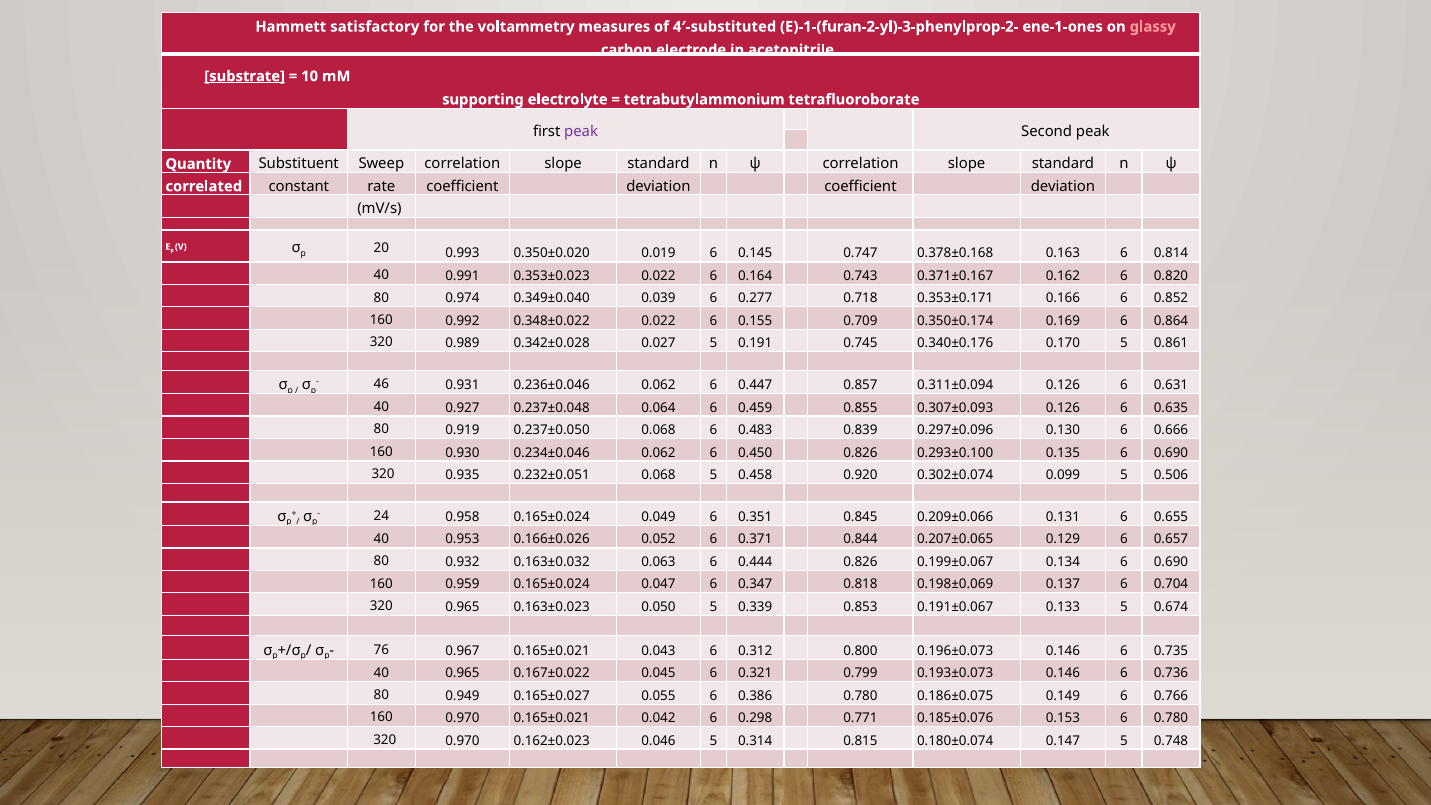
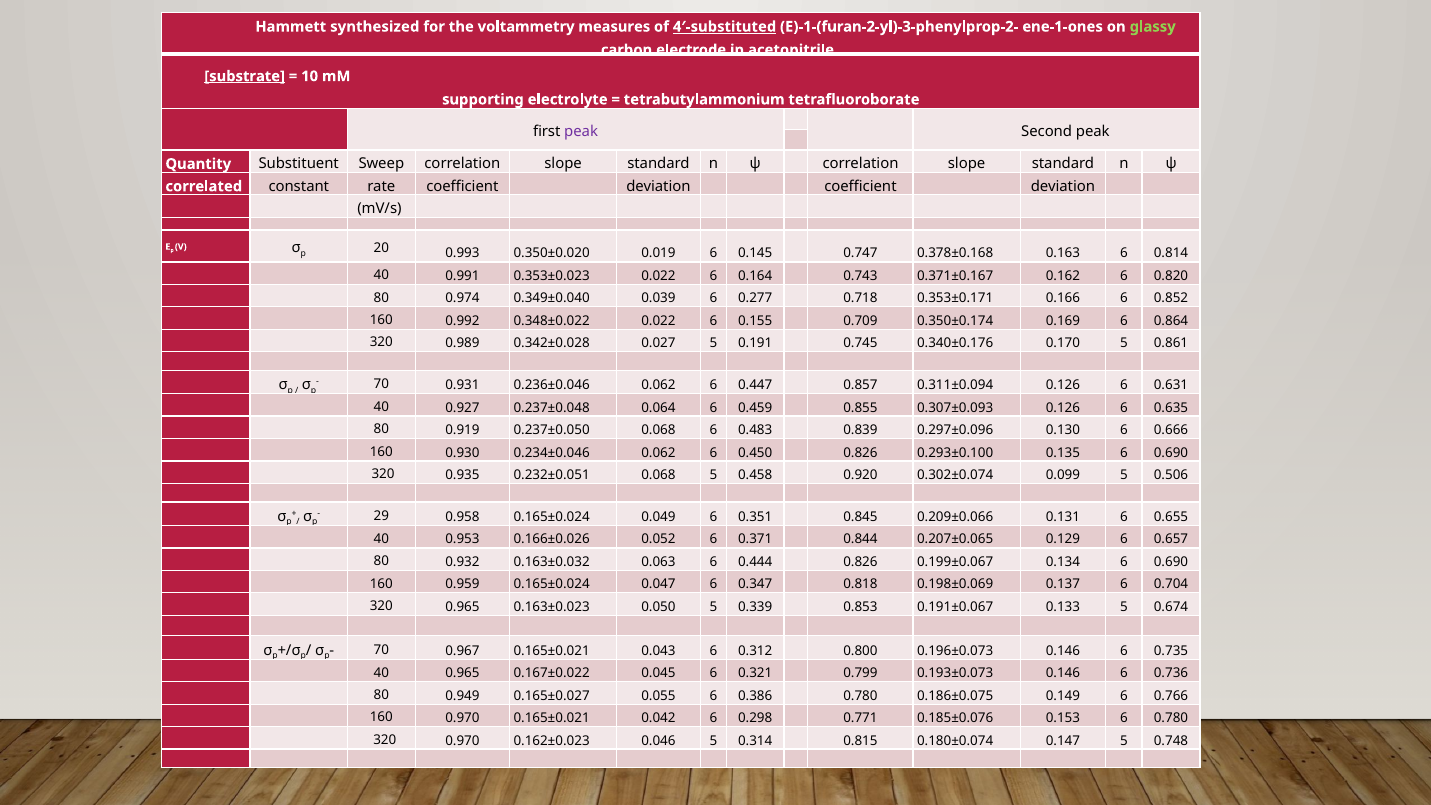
satisfactory: satisfactory -> synthesized (375, 27)
4′-substituted underline: none -> present (725, 27)
glassy colour: pink -> light green (1153, 27)
46: 46 -> 70 (381, 384)
24: 24 -> 29 (381, 516)
76: 76 -> 70 (381, 650)
